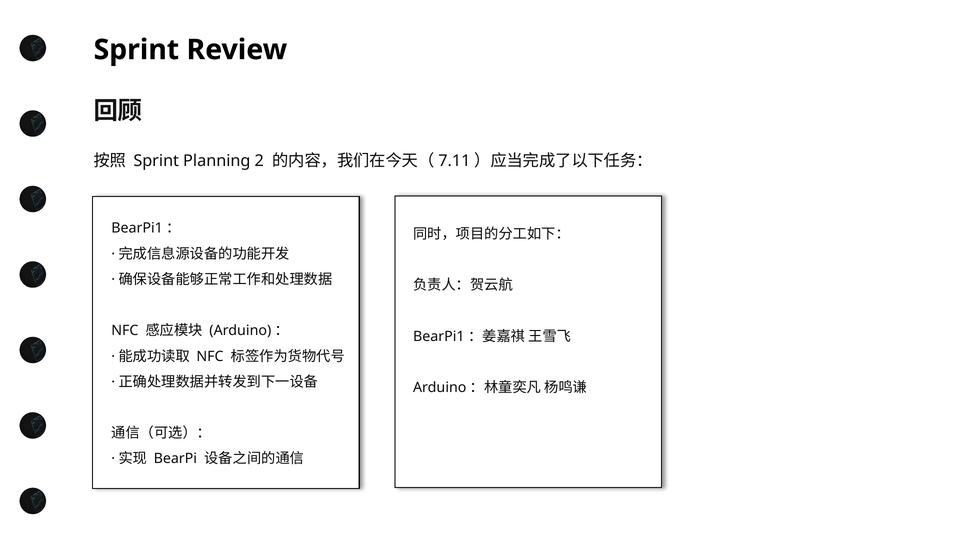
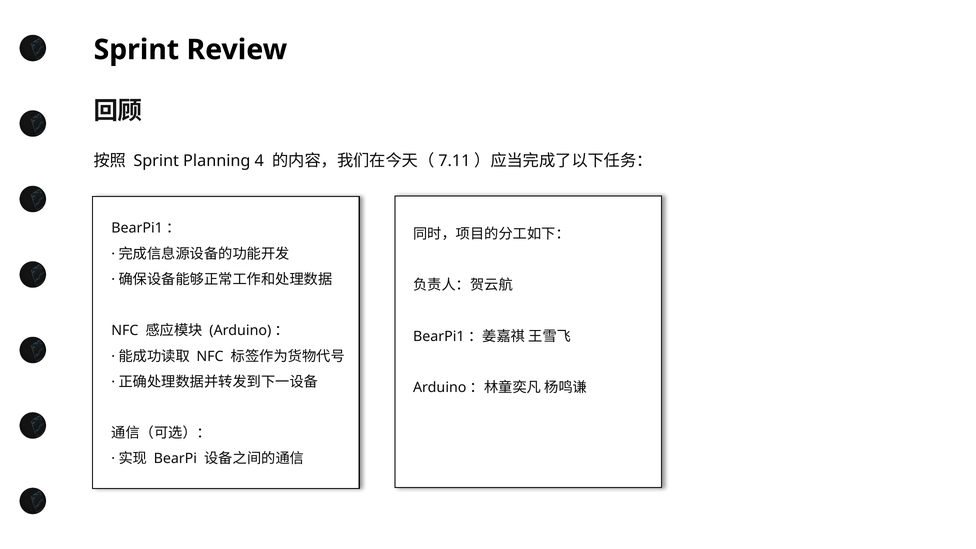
2: 2 -> 4 (259, 161)
